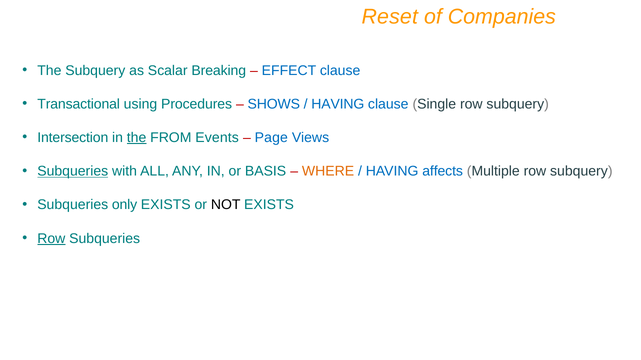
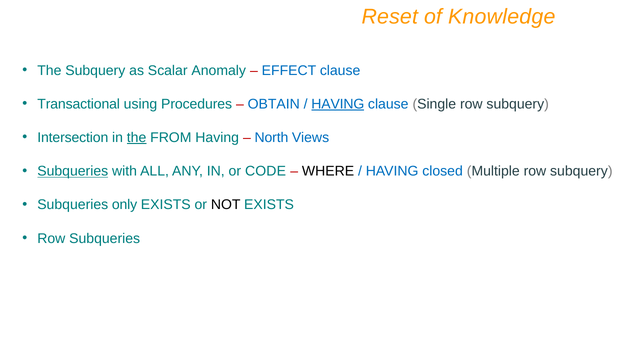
Companies: Companies -> Knowledge (502, 17)
Breaking: Breaking -> Anomaly (219, 70)
SHOWS: SHOWS -> OBTAIN (274, 104)
HAVING underline: none -> present (338, 104)
FROM Events: Events -> Having (217, 138)
Page: Page -> North (271, 138)
BASIS: BASIS -> CODE (266, 171)
WHERE colour: orange -> black (328, 171)
affects: affects -> closed (443, 171)
Row underline: present -> none (51, 239)
